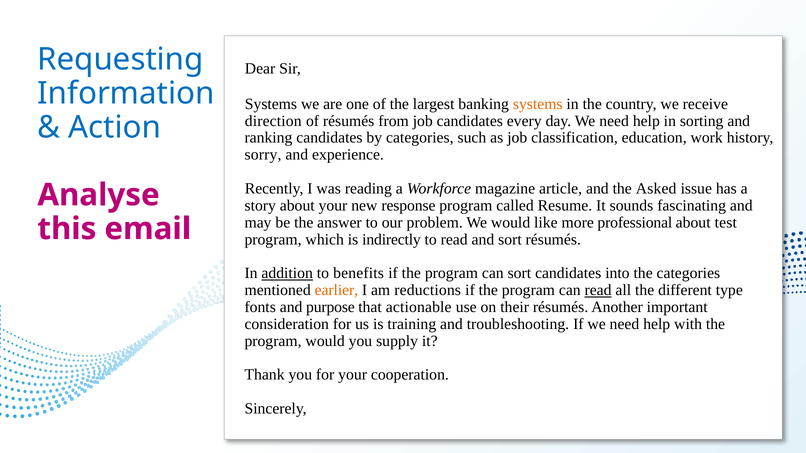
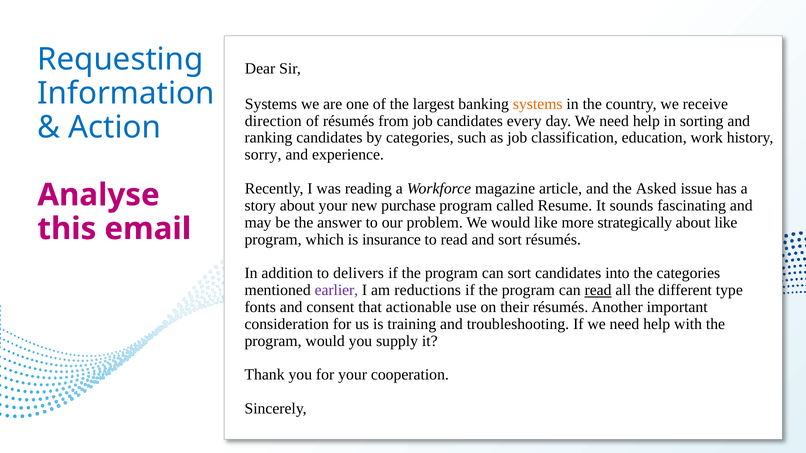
response: response -> purchase (408, 206)
professional: professional -> strategically (635, 223)
about test: test -> like (726, 223)
indirectly: indirectly -> insurance (392, 240)
addition underline: present -> none (287, 273)
benefits: benefits -> delivers (359, 273)
earlier colour: orange -> purple (336, 290)
purpose: purpose -> consent (330, 307)
